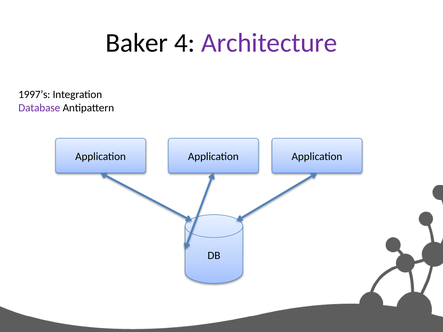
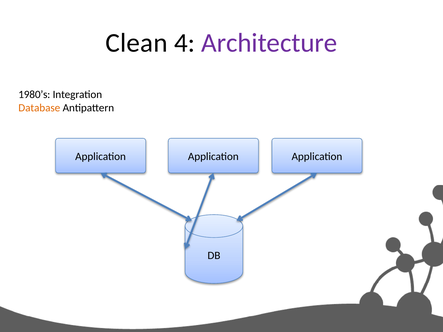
Baker: Baker -> Clean (137, 43)
1997’s: 1997’s -> 1980’s (34, 95)
Database colour: purple -> orange (39, 108)
